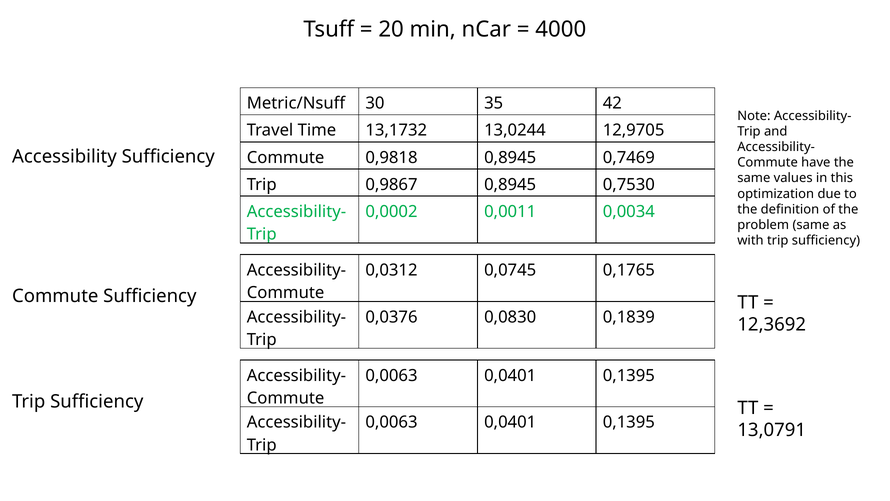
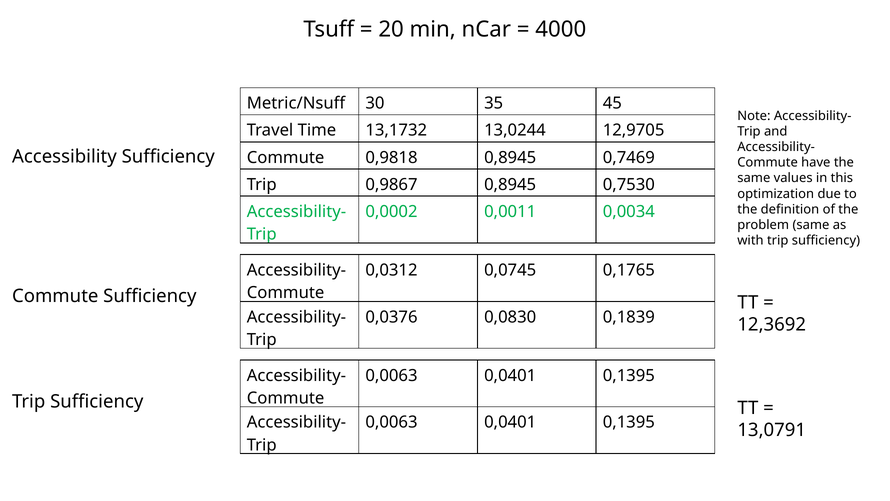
42: 42 -> 45 (612, 103)
